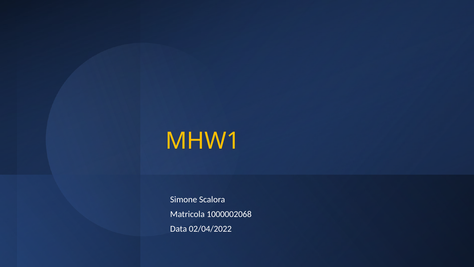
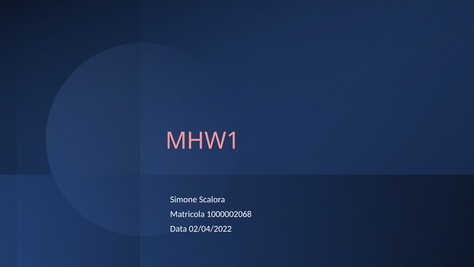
MHW1 colour: yellow -> pink (203, 141)
